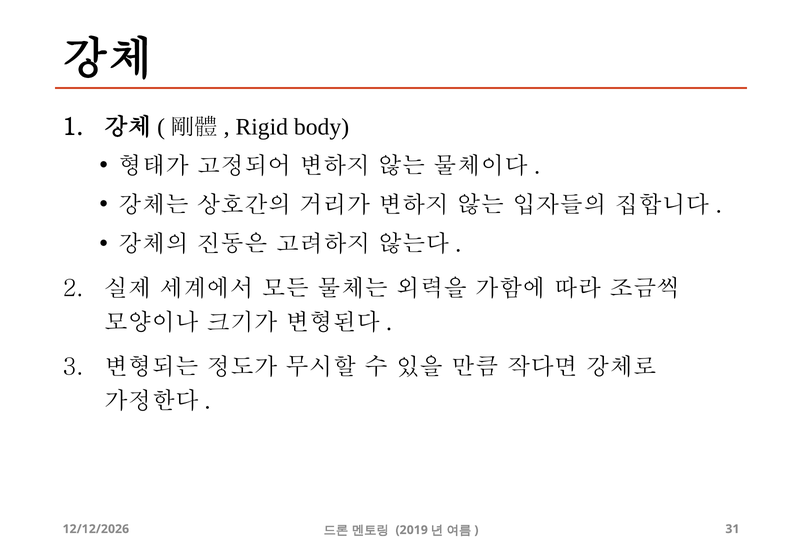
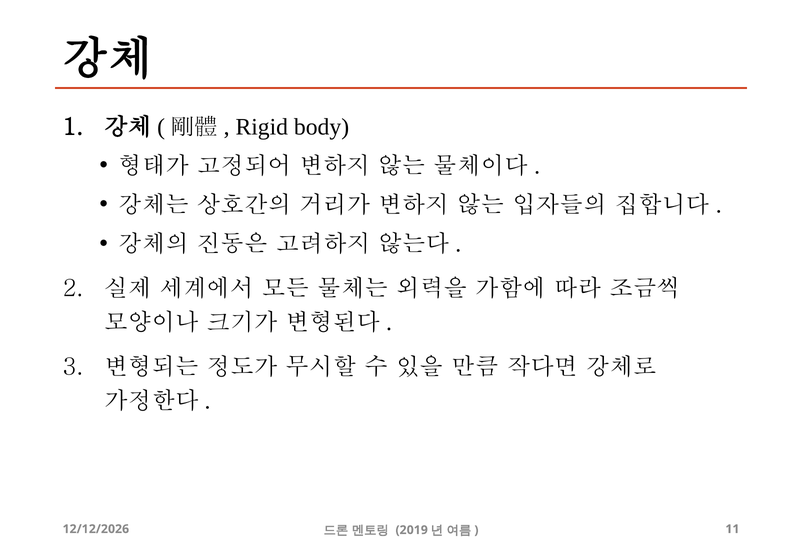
31: 31 -> 11 (732, 529)
